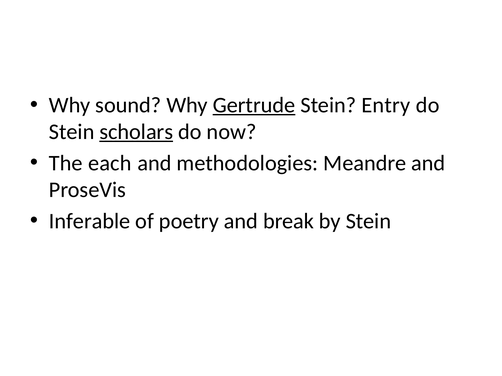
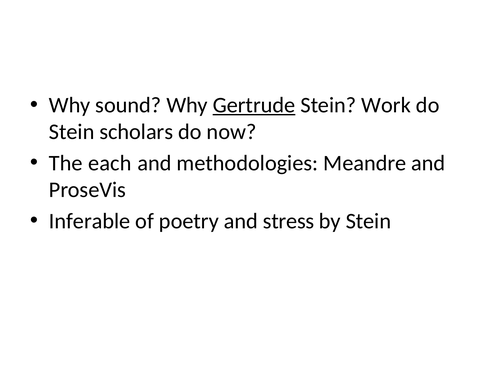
Entry: Entry -> Work (386, 105)
scholars underline: present -> none (136, 132)
break: break -> stress (289, 221)
